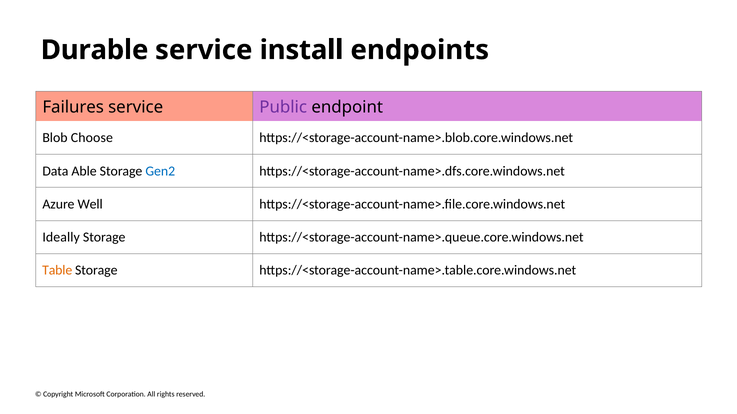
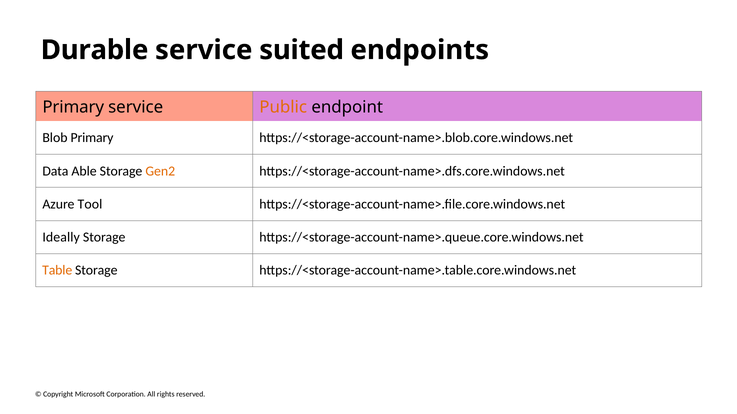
install: install -> suited (302, 50)
Failures: Failures -> Primary (73, 107)
Public colour: purple -> orange (283, 107)
Blob Choose: Choose -> Primary (92, 138)
Gen2 colour: blue -> orange (160, 171)
Well: Well -> Tool (90, 204)
